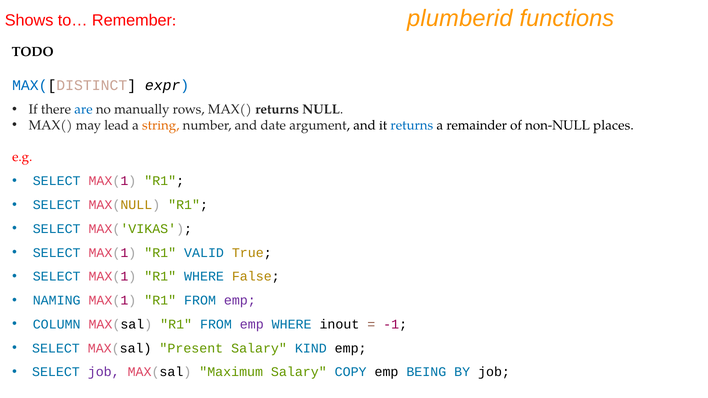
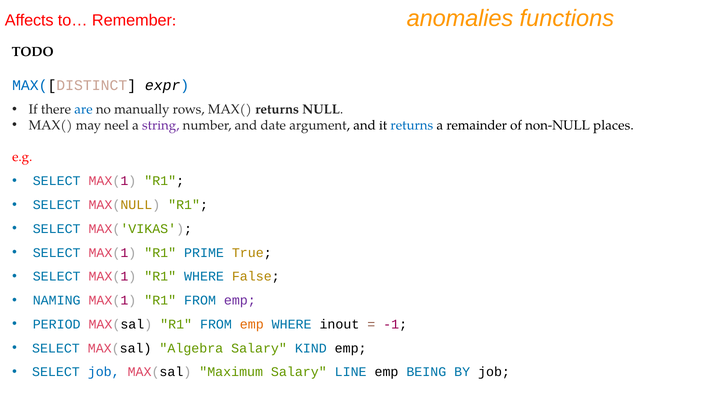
Shows: Shows -> Affects (29, 20)
plumberid: plumberid -> anomalies (460, 18)
lead: lead -> neel (117, 125)
string colour: orange -> purple (161, 125)
VALID: VALID -> PRIME (204, 253)
COLUMN: COLUMN -> PERIOD (57, 324)
emp colour: purple -> orange (252, 324)
Present: Present -> Algebra (191, 348)
job colour: purple -> blue (104, 372)
COPY: COPY -> LINE (351, 372)
